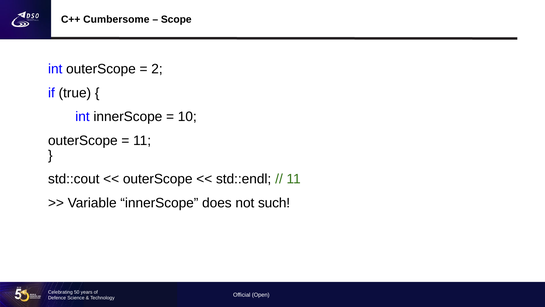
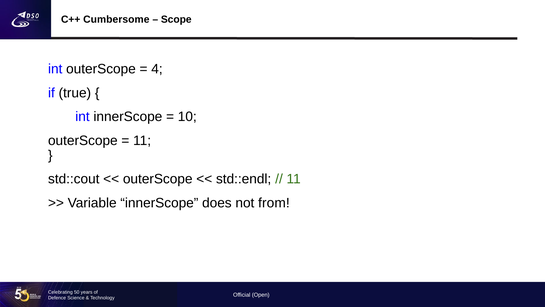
2: 2 -> 4 (157, 69)
such: such -> from (274, 203)
